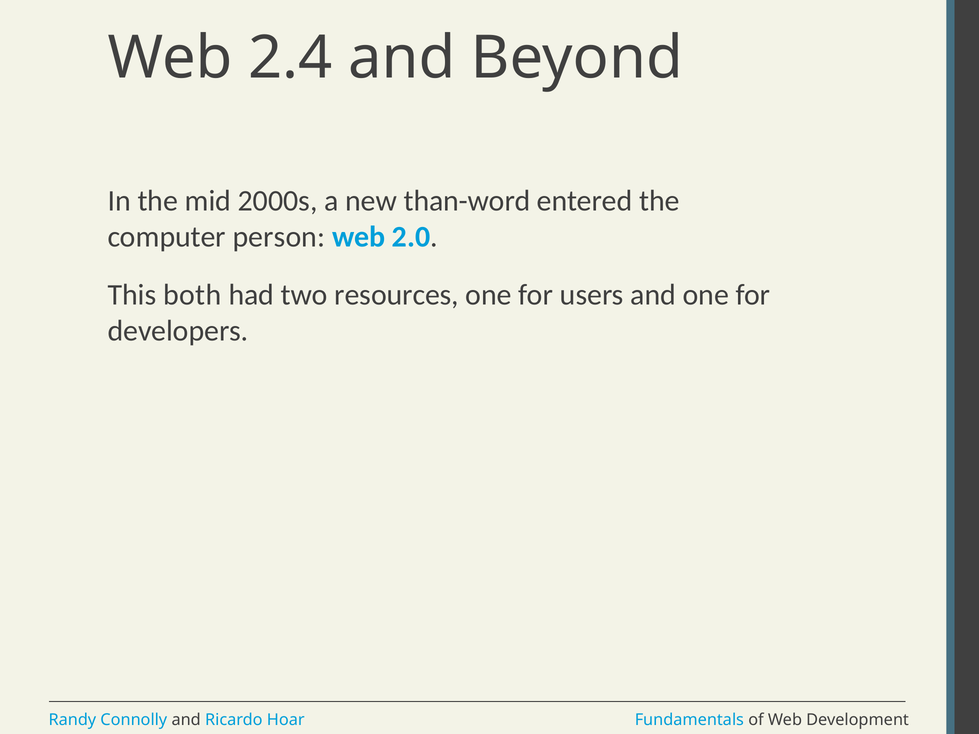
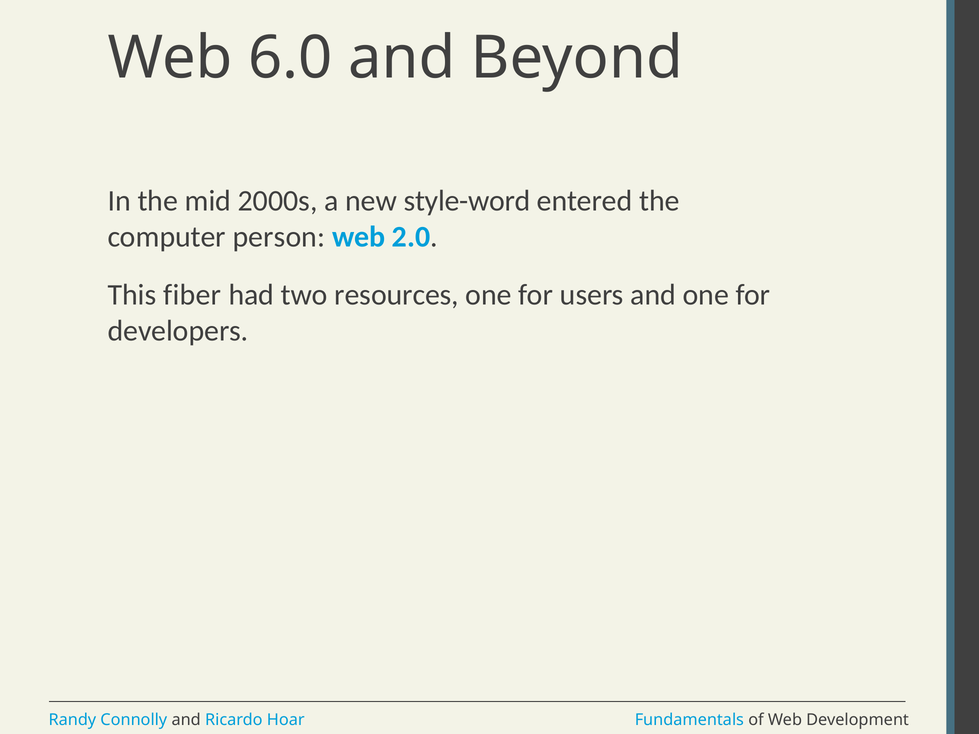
2.4: 2.4 -> 6.0 (290, 58)
than-word: than-word -> style-word (467, 201)
both: both -> fiber (192, 295)
